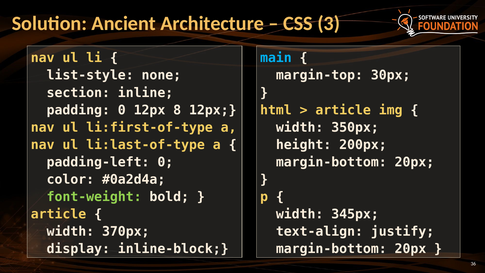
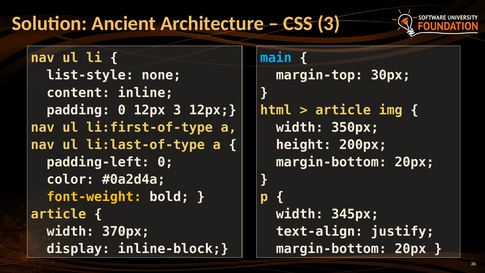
section: section -> content (78, 93)
12px 8: 8 -> 3 (177, 110)
font-weight colour: light green -> yellow (94, 197)
